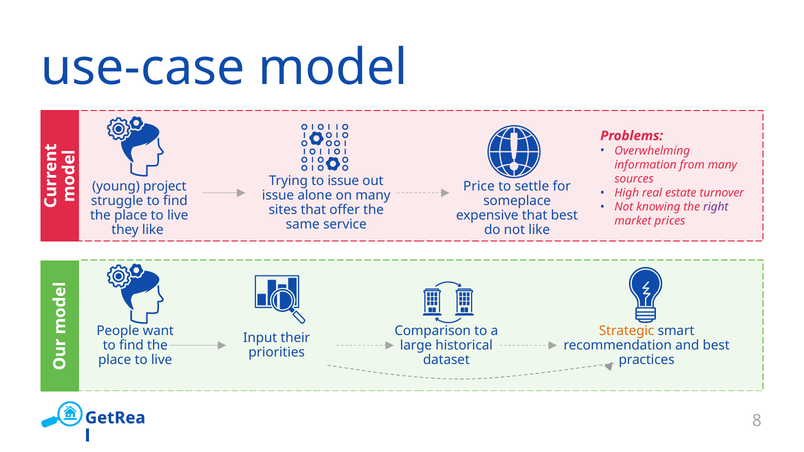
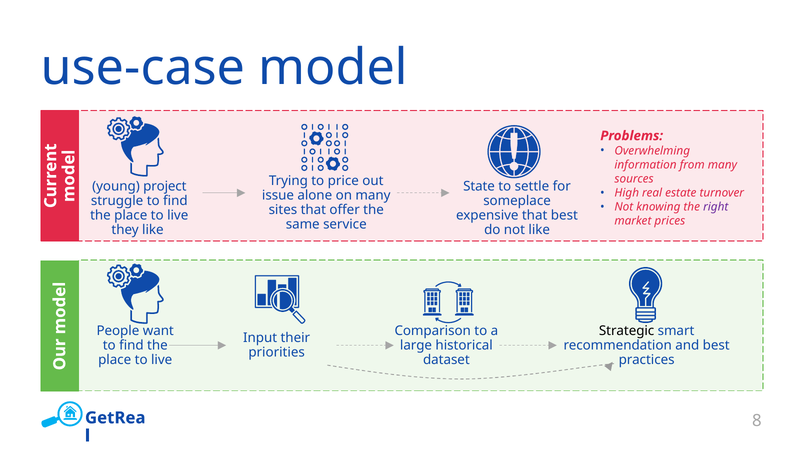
to issue: issue -> price (343, 181)
Price: Price -> State (479, 186)
Strategic colour: orange -> black (627, 331)
